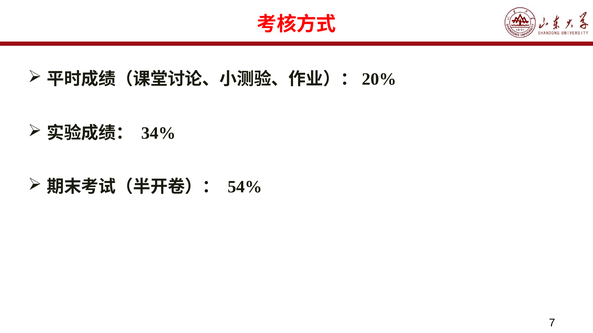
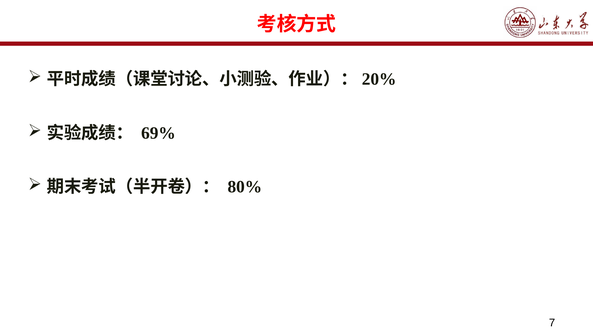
34%: 34% -> 69% (158, 133)
54%: 54% -> 80% (245, 187)
